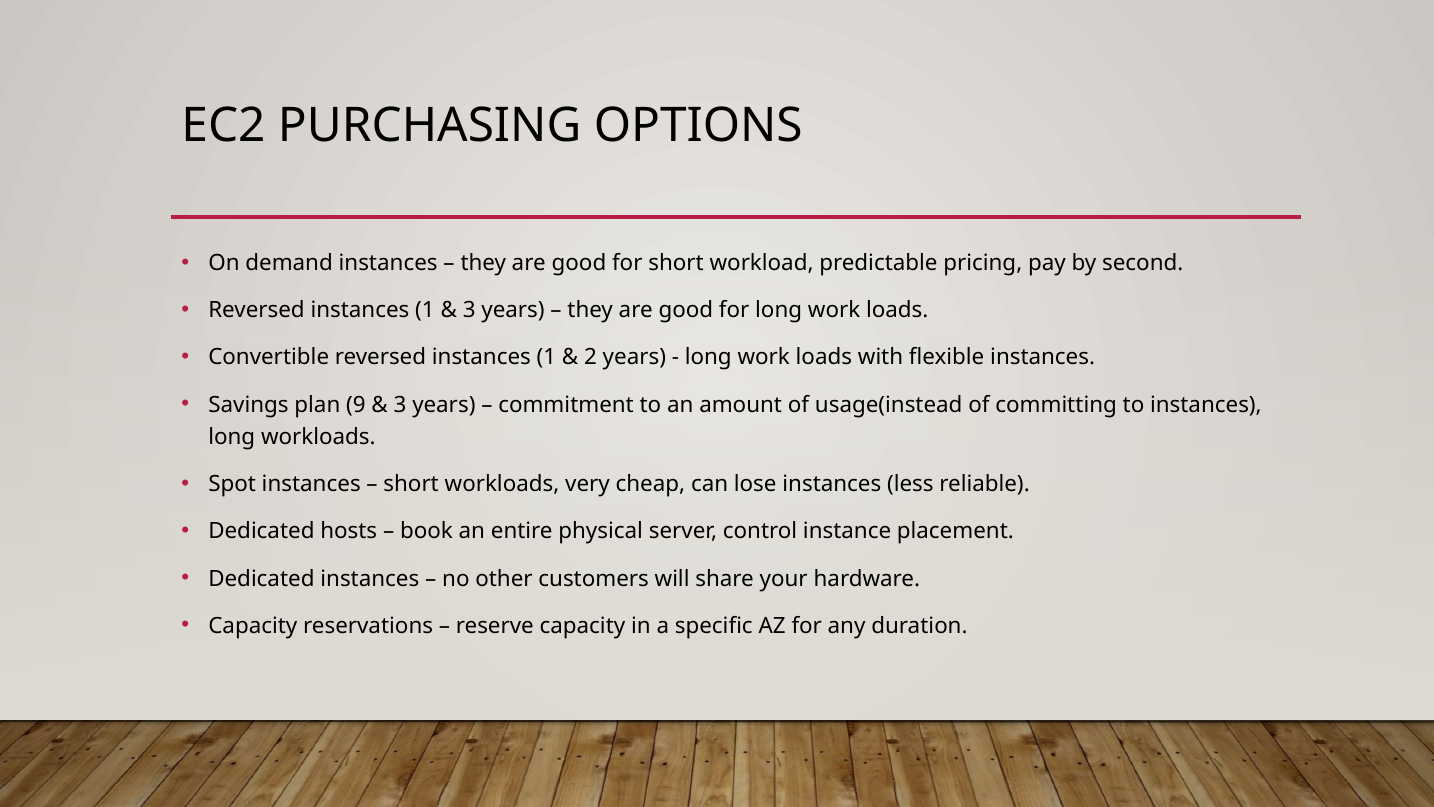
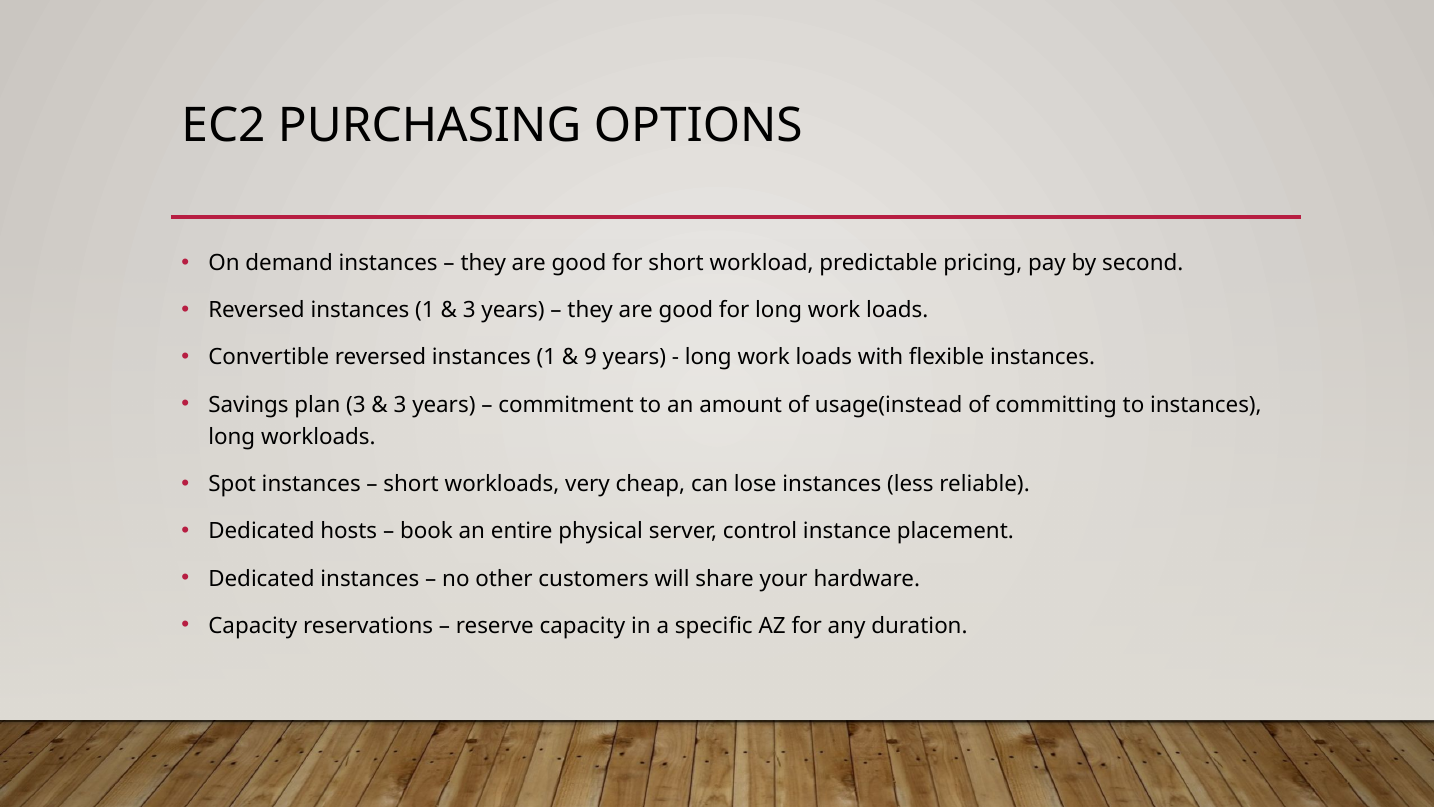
2: 2 -> 9 (591, 357)
plan 9: 9 -> 3 (356, 404)
